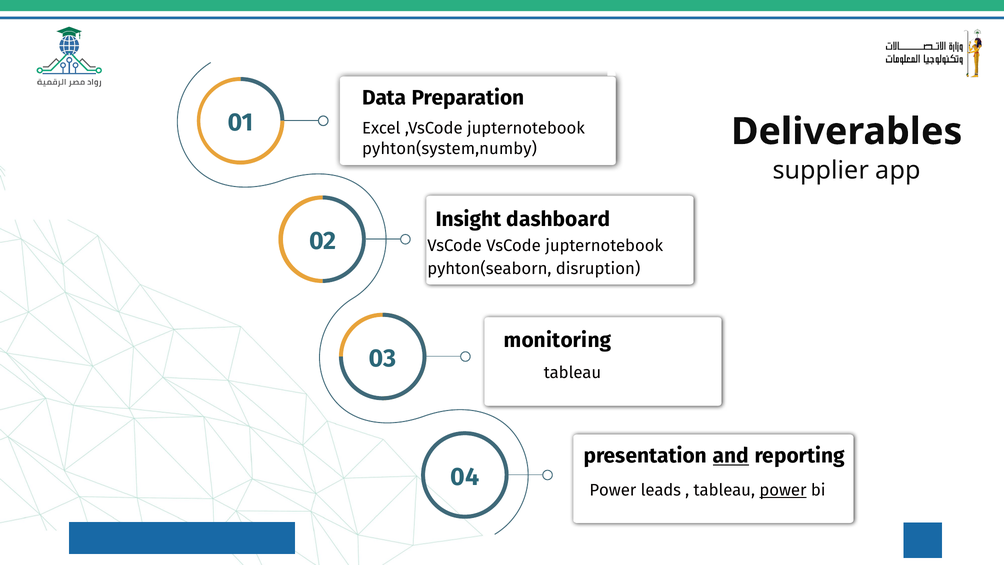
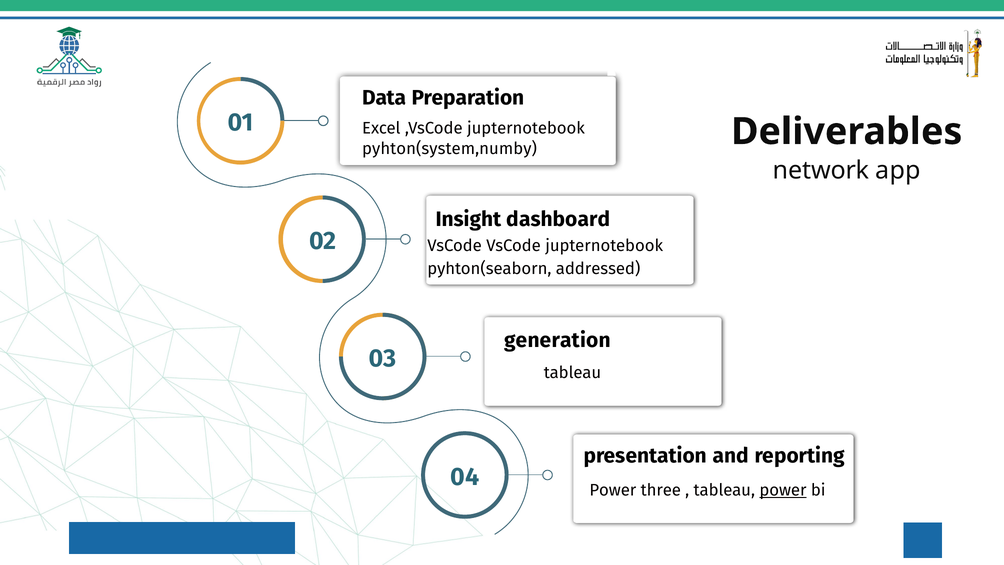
supplier: supplier -> network (821, 170)
disruption: disruption -> addressed (598, 269)
monitoring: monitoring -> generation (558, 340)
and underline: present -> none (731, 456)
leads: leads -> three (661, 490)
